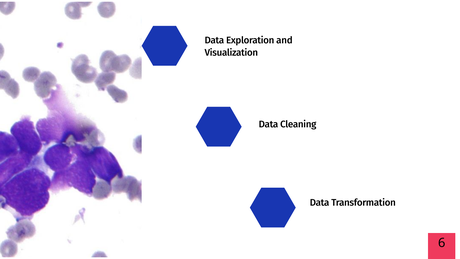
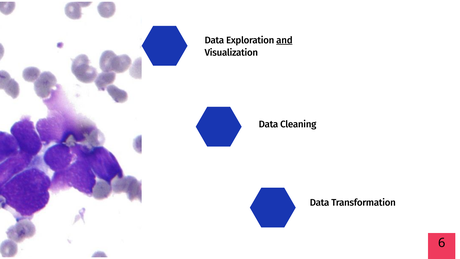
and underline: none -> present (284, 40)
